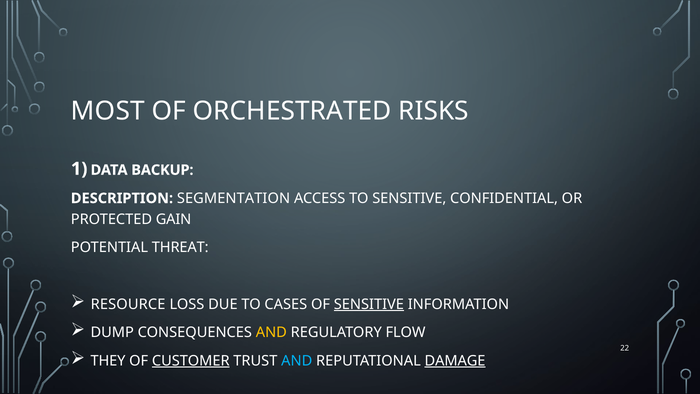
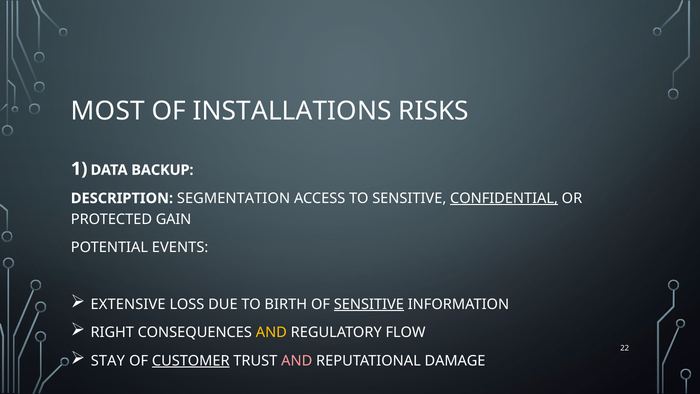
ORCHESTRATED: ORCHESTRATED -> INSTALLATIONS (292, 111)
CONFIDENTIAL underline: none -> present (504, 198)
THREAT: THREAT -> EVENTS (180, 247)
RESOURCE: RESOURCE -> EXTENSIVE (128, 304)
CASES: CASES -> BIRTH (286, 304)
DUMP: DUMP -> RIGHT (112, 332)
THEY: THEY -> STAY (108, 361)
AND colour: light blue -> pink (297, 361)
DAMAGE underline: present -> none (455, 361)
